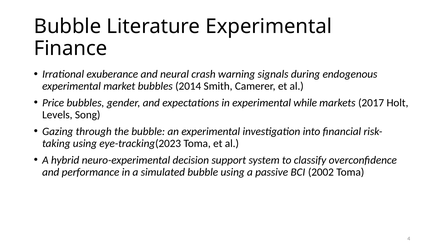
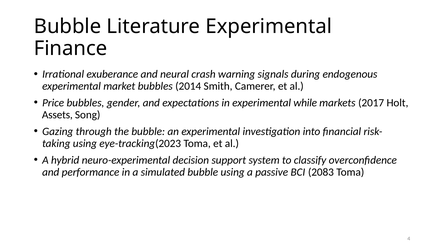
Levels: Levels -> Assets (57, 115)
2002: 2002 -> 2083 (321, 172)
